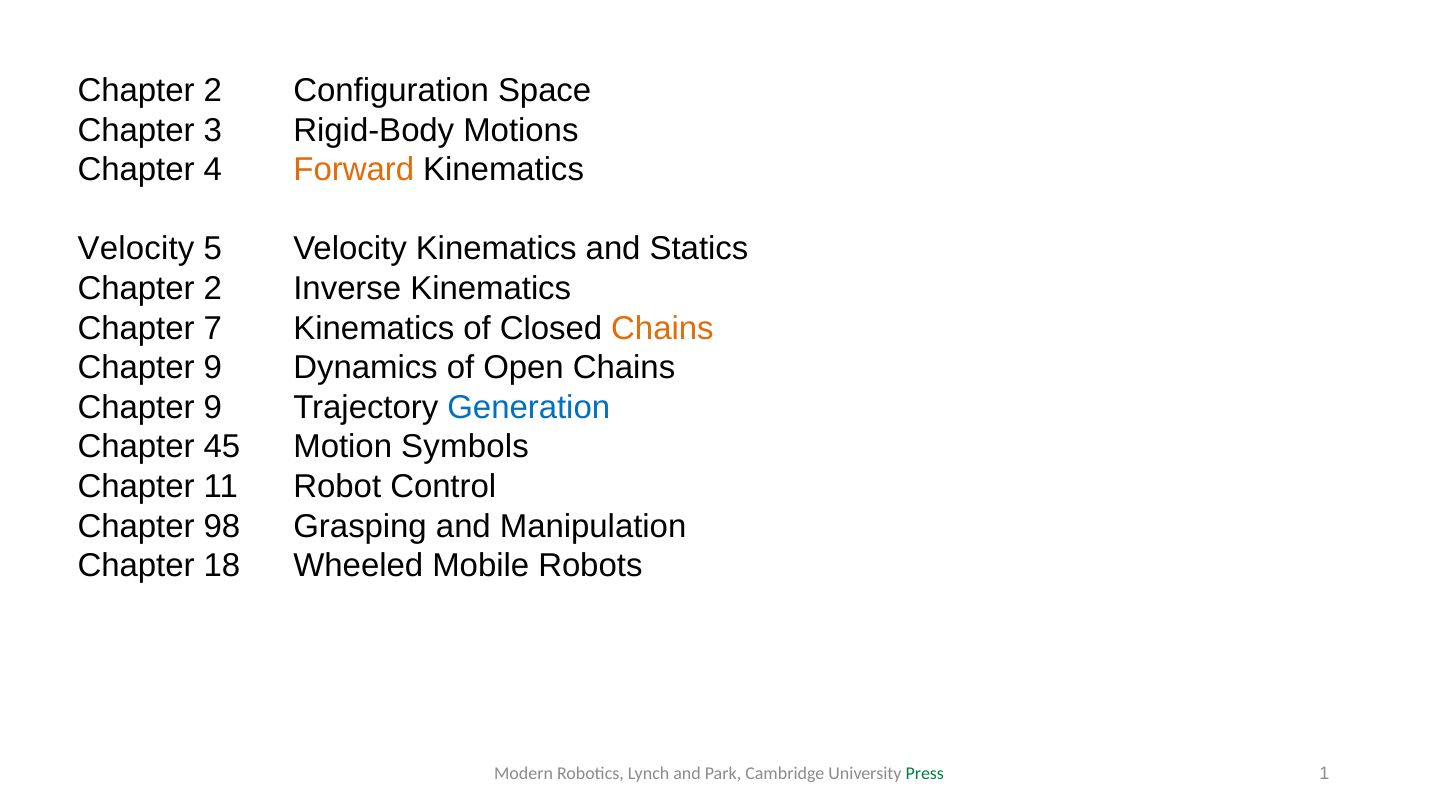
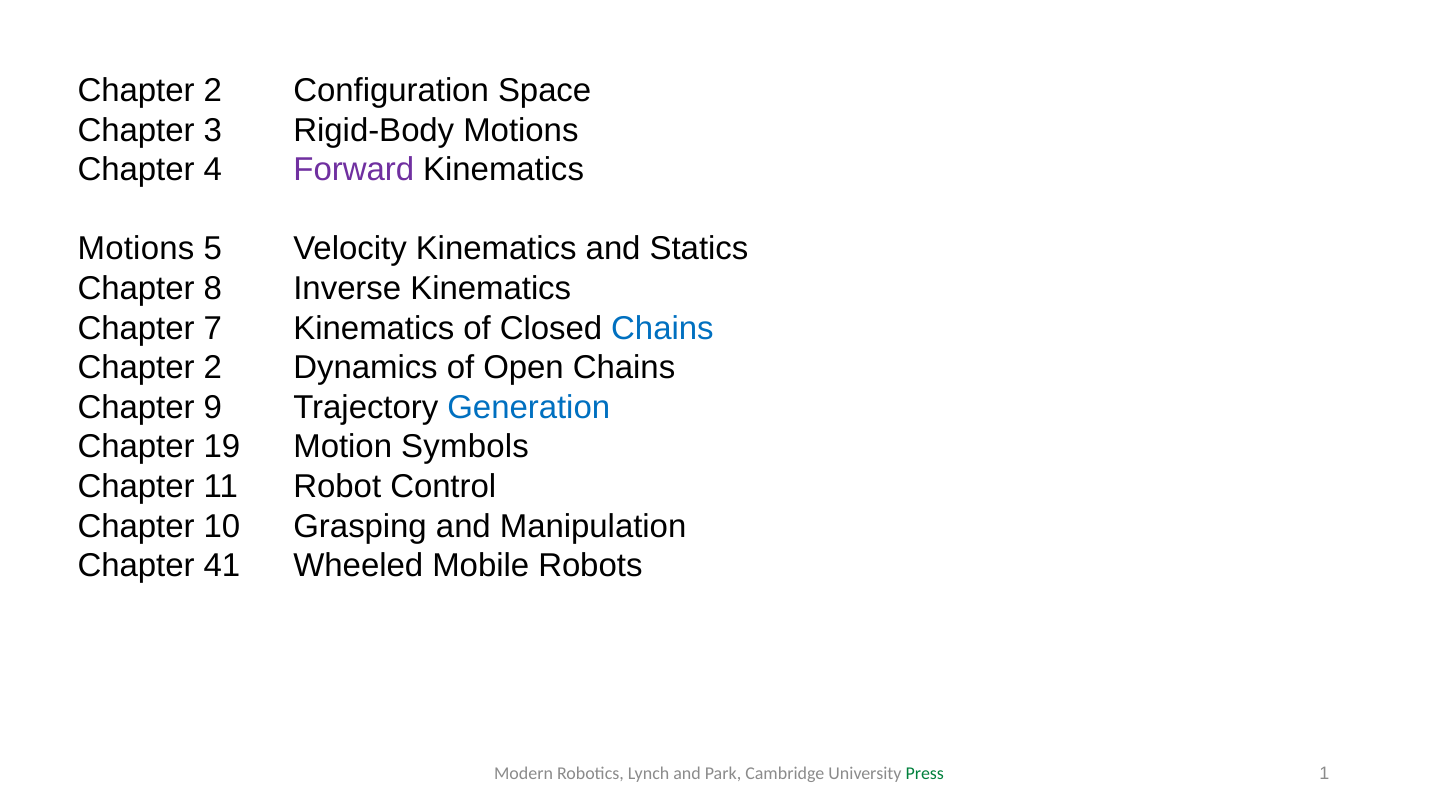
Forward colour: orange -> purple (354, 170)
Velocity: Velocity -> Motions (136, 249)
2: 2 -> 8 (213, 288)
Chains colour: orange -> blue (662, 328)
9: 9 -> 2 (213, 368)
45: 45 -> 19 (222, 447)
98: 98 -> 10 (222, 526)
18: 18 -> 41 (222, 565)
